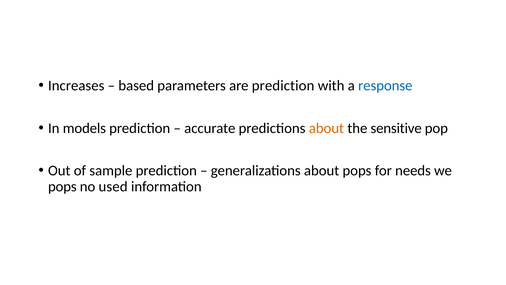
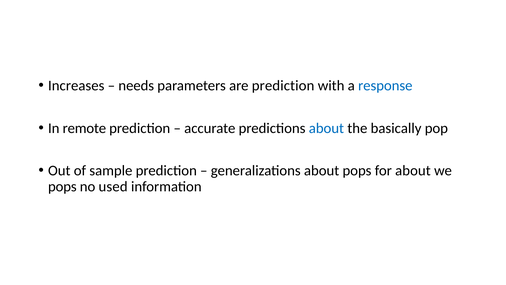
based: based -> needs (136, 86)
models: models -> remote (84, 128)
about colour: orange -> blue (326, 128)
sensitive: sensitive -> basically (396, 128)
for needs: needs -> about (413, 170)
